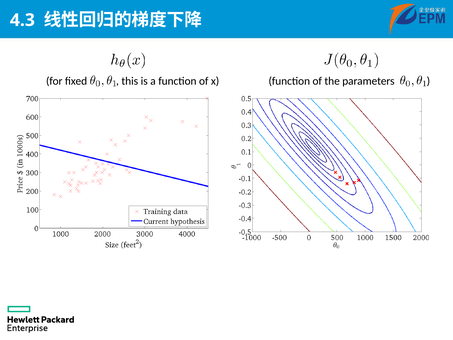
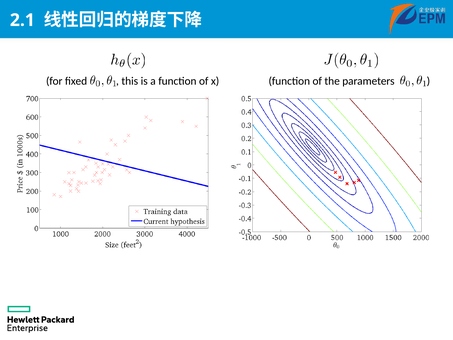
4.3: 4.3 -> 2.1 (22, 20)
